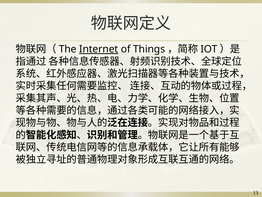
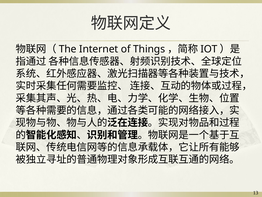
Internet underline: present -> none (99, 49)
